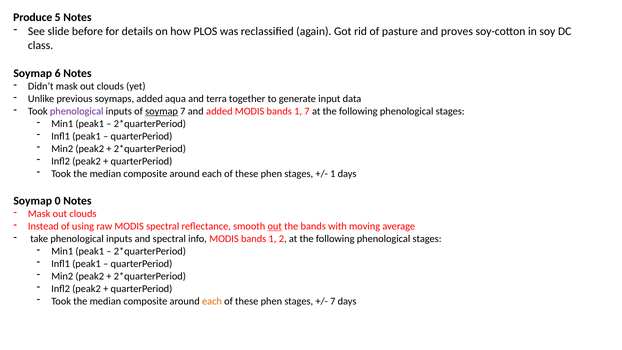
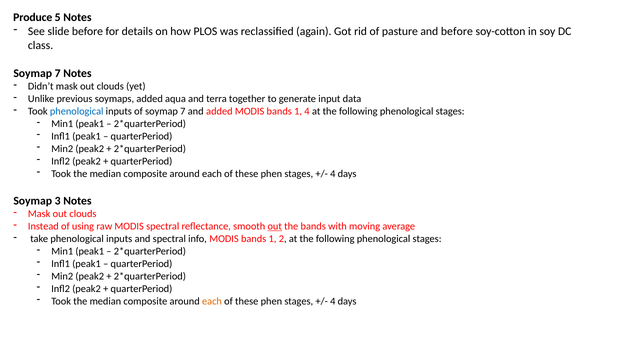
and proves: proves -> before (457, 31)
6: 6 -> 7 (58, 73)
phenological colour: purple -> blue (77, 111)
soymap underline: present -> none (162, 111)
1 7: 7 -> 4 (307, 111)
1: 1 -> 4 (333, 174)
0: 0 -> 3 (58, 201)
7: 7 -> 4 (333, 301)
